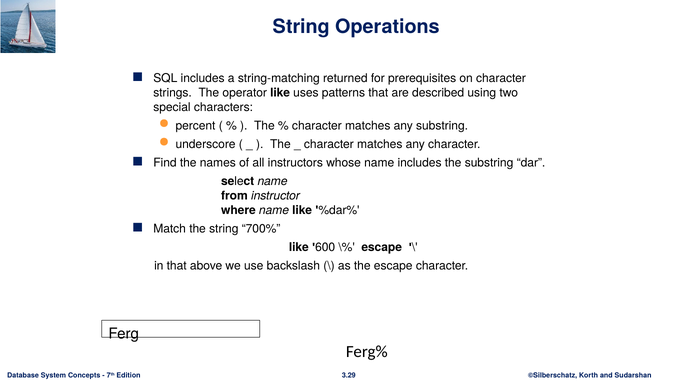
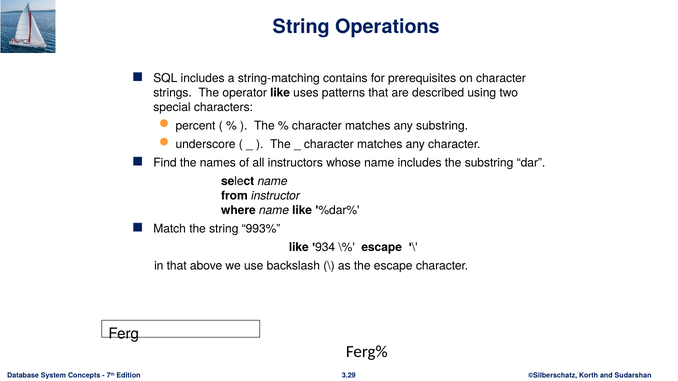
returned: returned -> contains (345, 78)
700%: 700% -> 993% (261, 229)
600: 600 -> 934 (325, 248)
